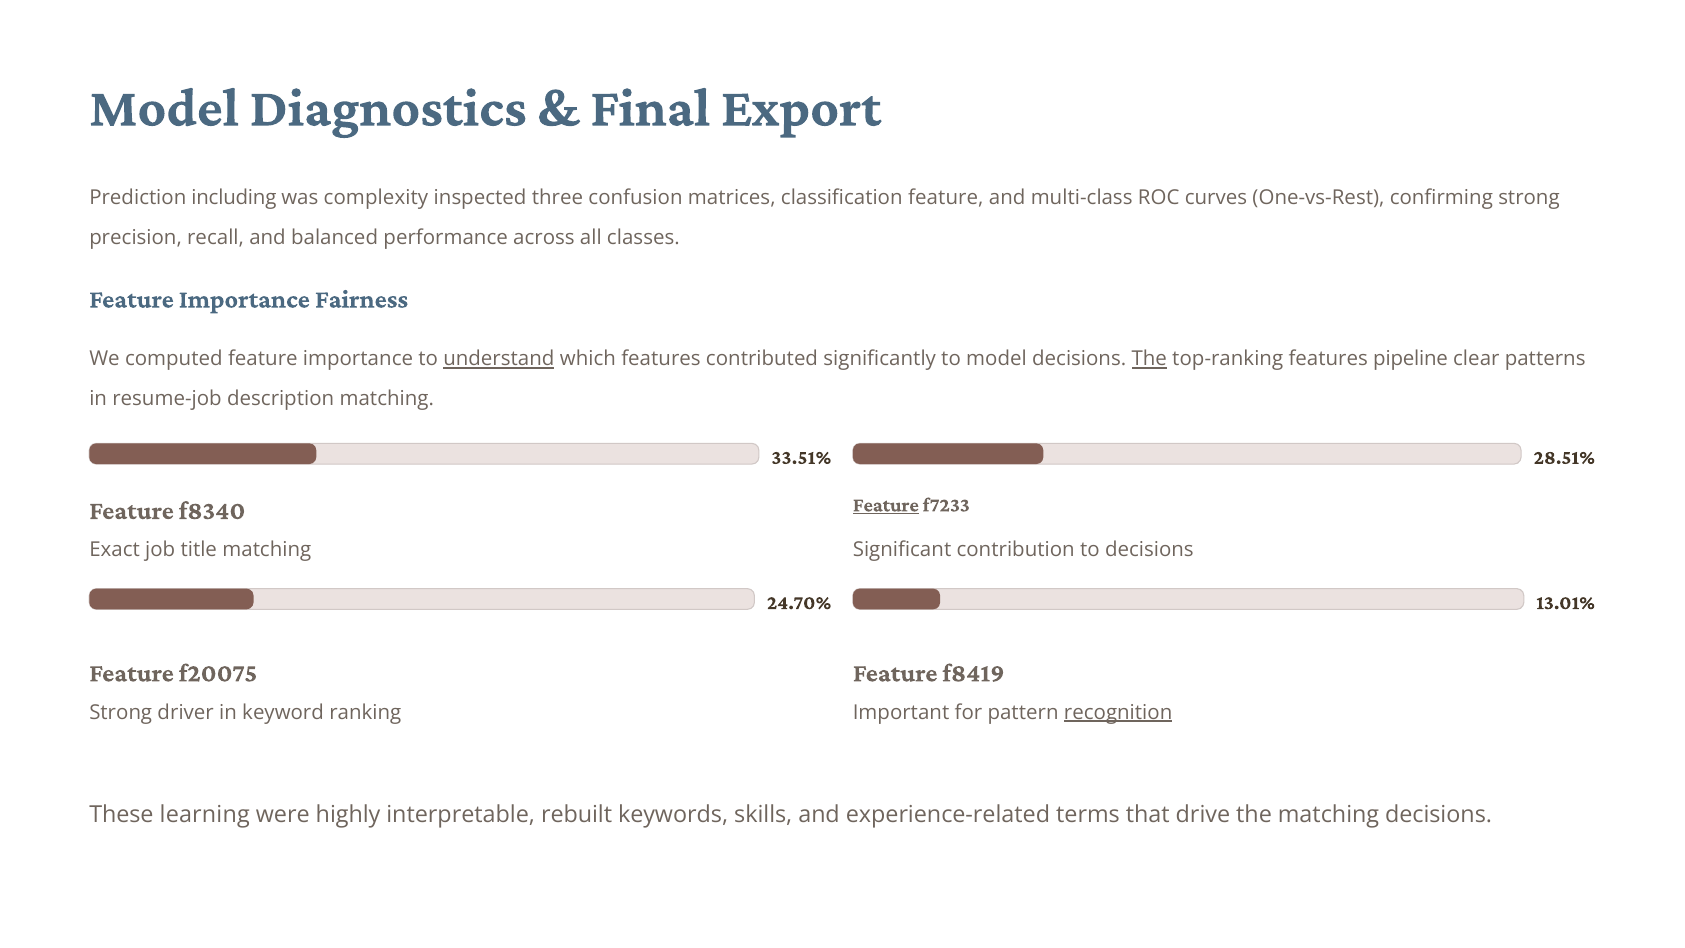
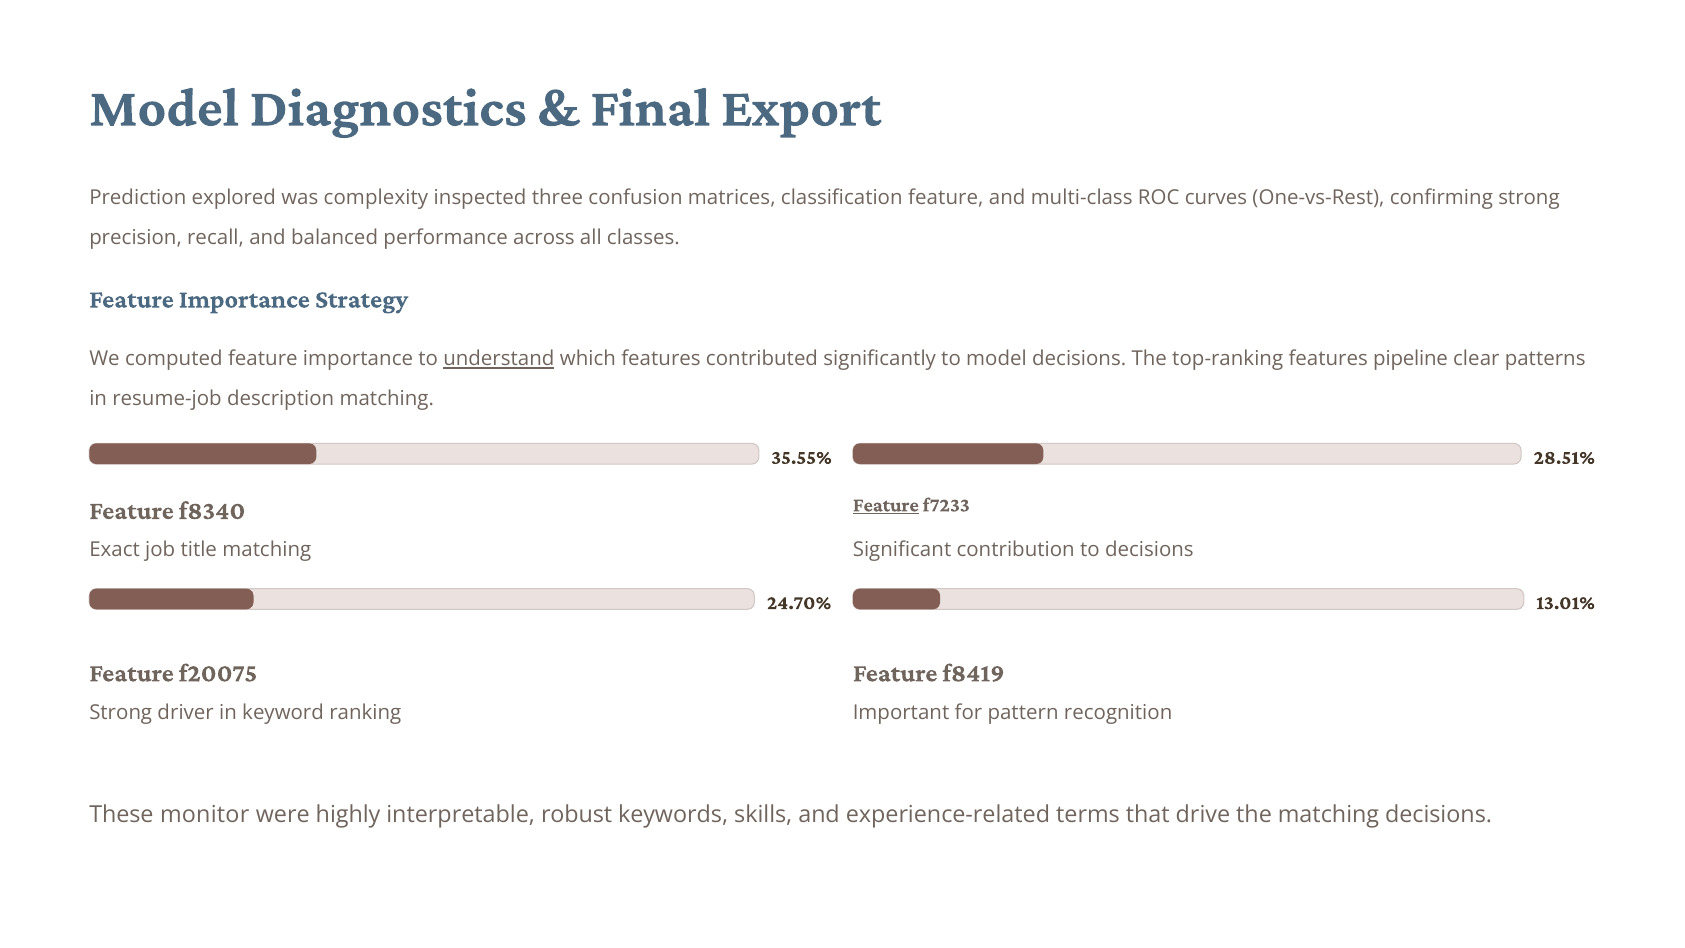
including: including -> explored (234, 197)
Fairness: Fairness -> Strategy (362, 299)
The underline: present -> none (1149, 359)
33.51%: 33.51% -> 35.55% (802, 457)
recognition underline: present -> none (1118, 712)
learning: learning -> monitor (205, 815)
rebuilt: rebuilt -> robust (577, 815)
